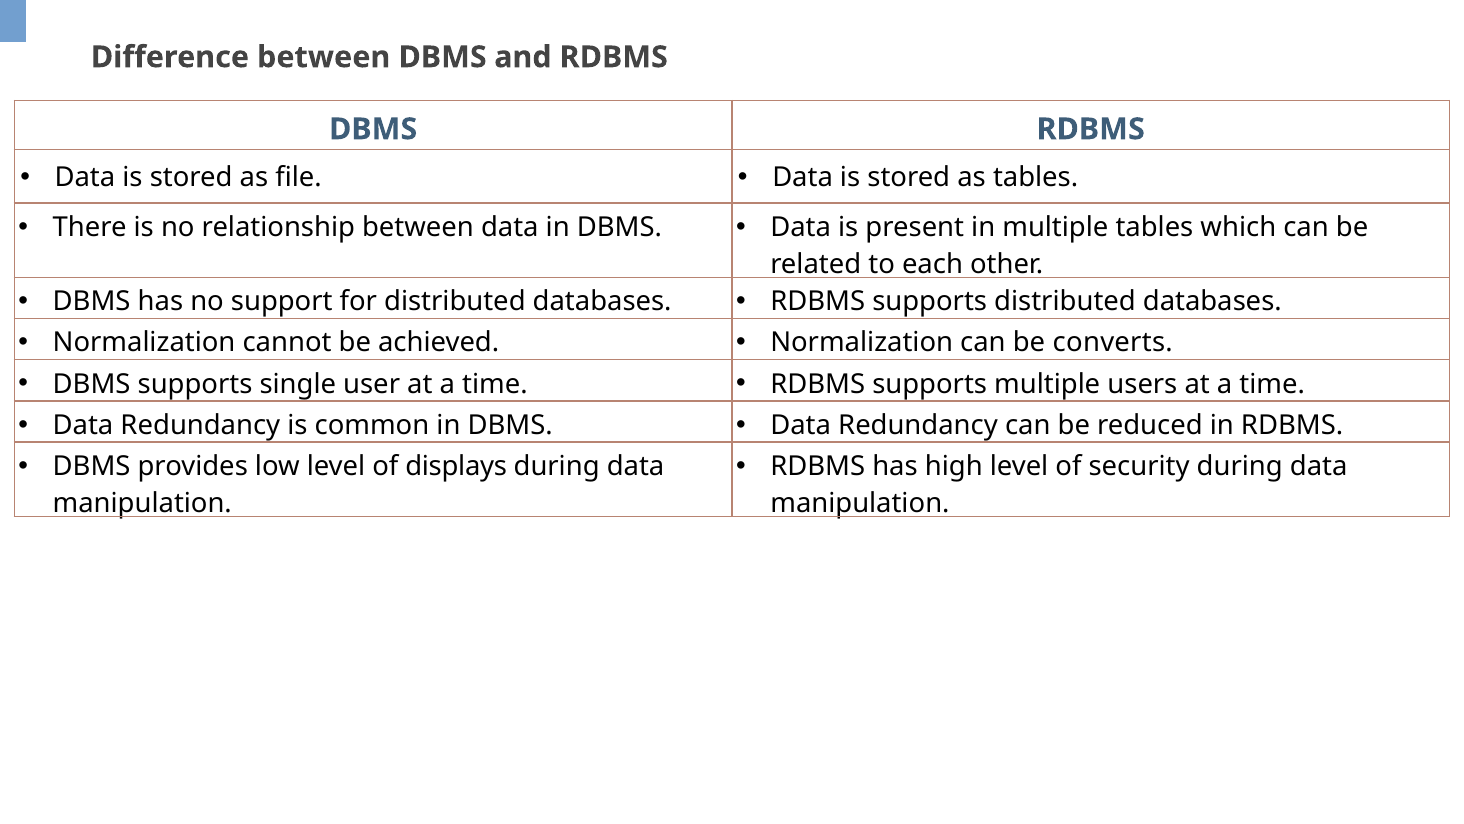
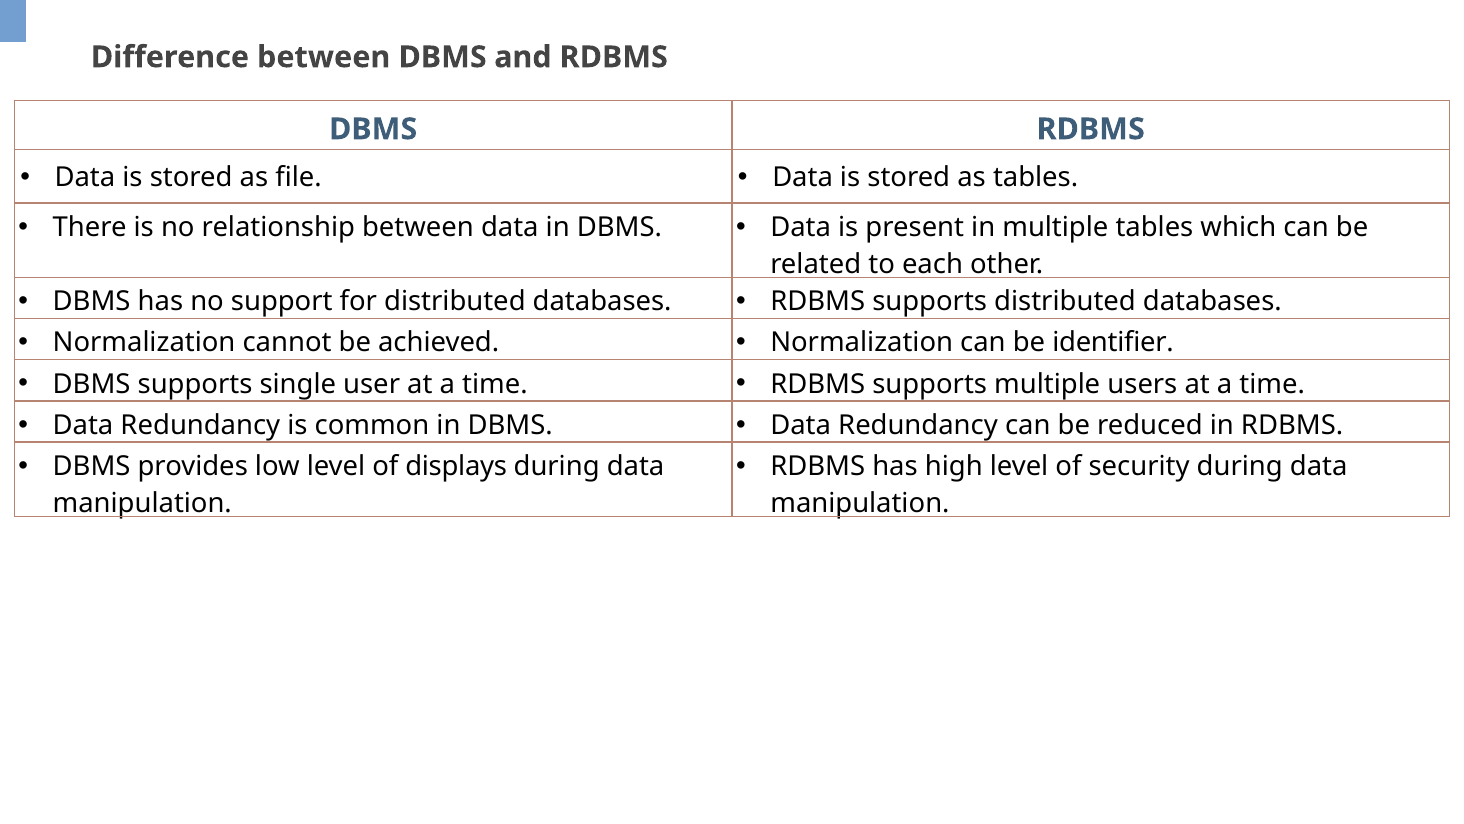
converts: converts -> identifier (1113, 343)
